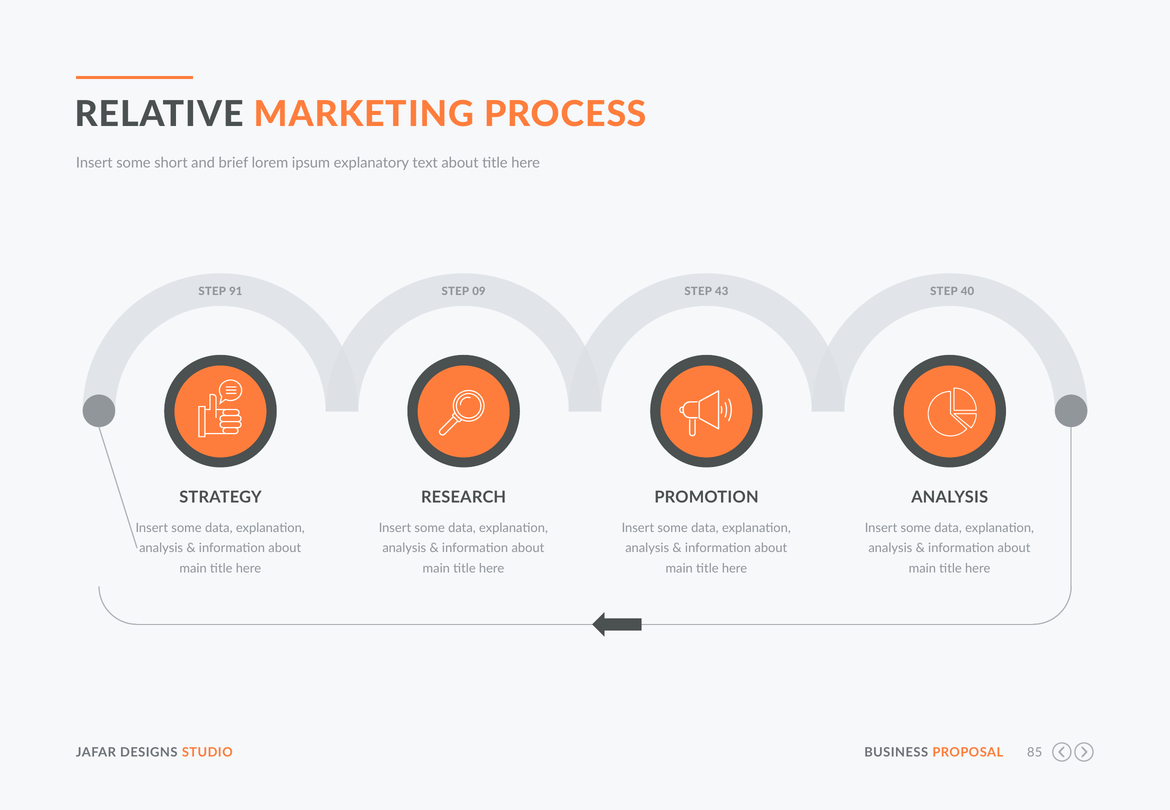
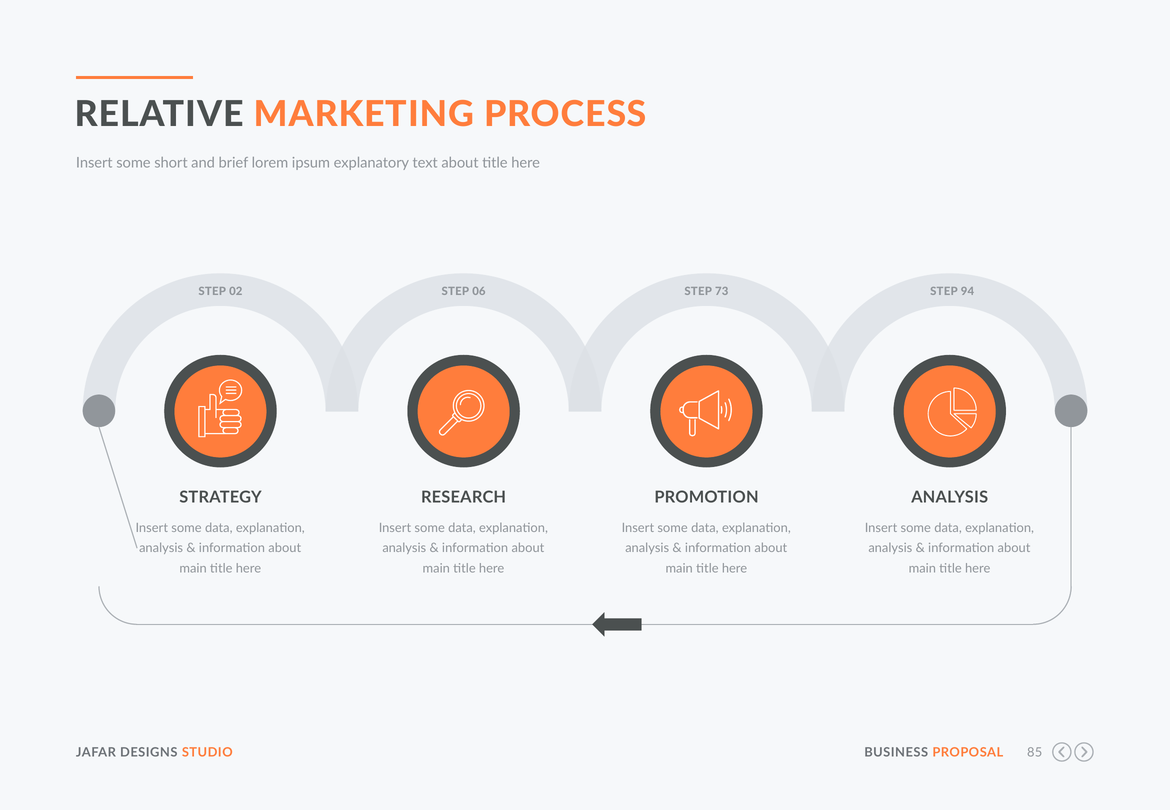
91: 91 -> 02 (236, 291)
09: 09 -> 06 (479, 291)
43: 43 -> 73 (722, 291)
40: 40 -> 94 (968, 291)
